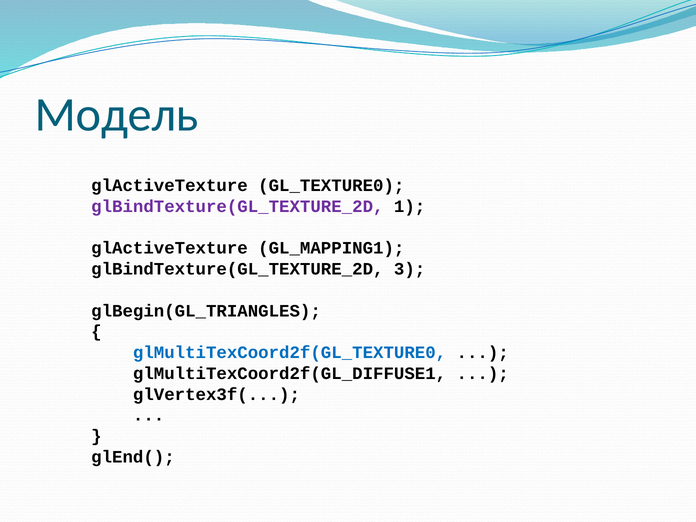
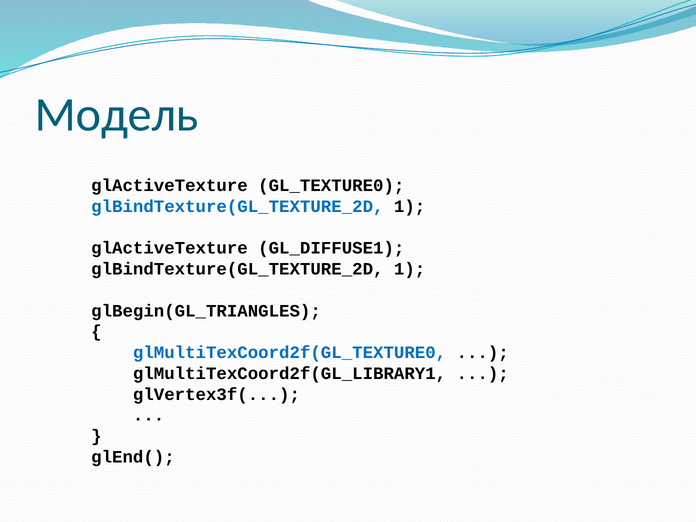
glBindTexture(GL_TEXTURE_2D colour: purple -> blue (237, 206)
GL_MAPPING1: GL_MAPPING1 -> GL_DIFFUSE1 (331, 248)
3: 3 -> 1 (410, 269)
glMultiTexCoord2f(GL_DIFFUSE1: glMultiTexCoord2f(GL_DIFFUSE1 -> glMultiTexCoord2f(GL_LIBRARY1 (290, 373)
